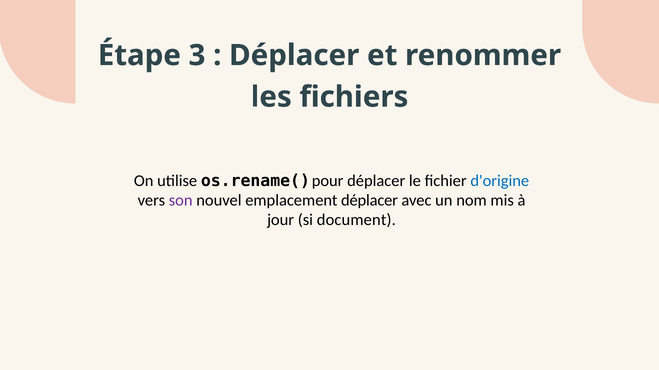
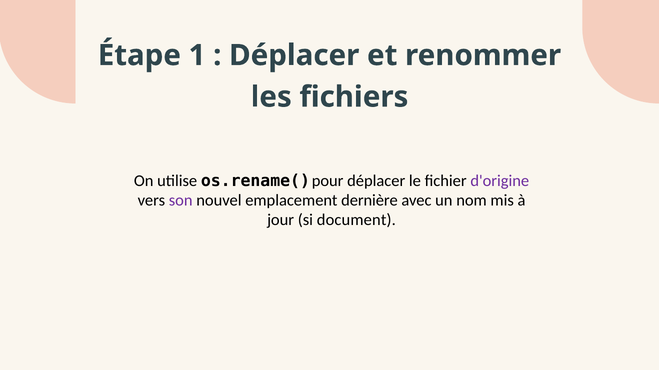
3: 3 -> 1 (197, 55)
d'origine colour: blue -> purple (500, 181)
emplacement déplacer: déplacer -> dernière (369, 201)
